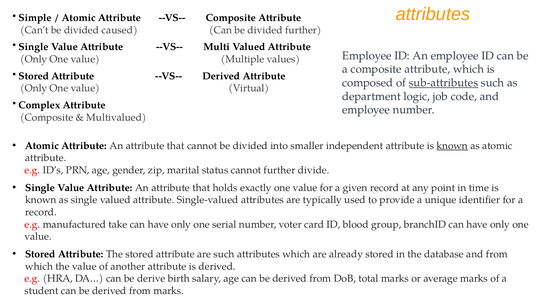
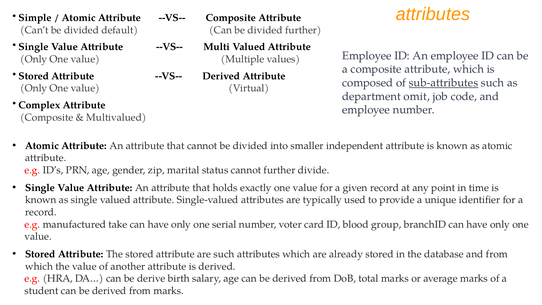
caused: caused -> default (120, 30)
logic: logic -> omit (417, 96)
known underline: present -> none (452, 146)
